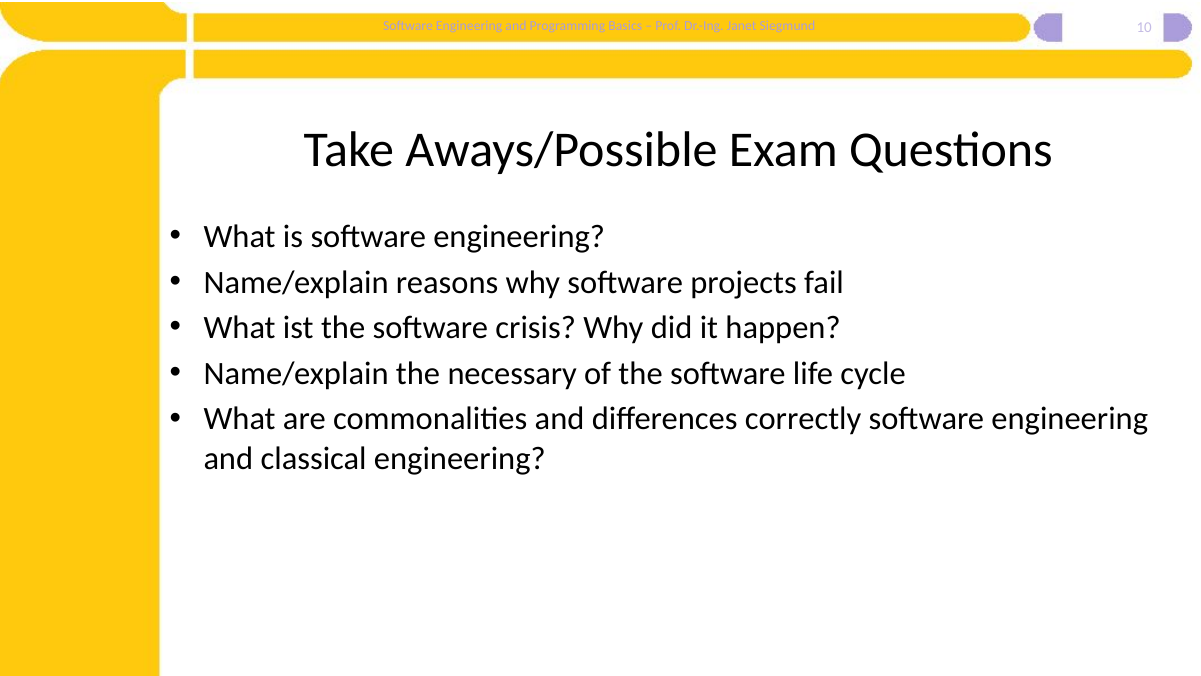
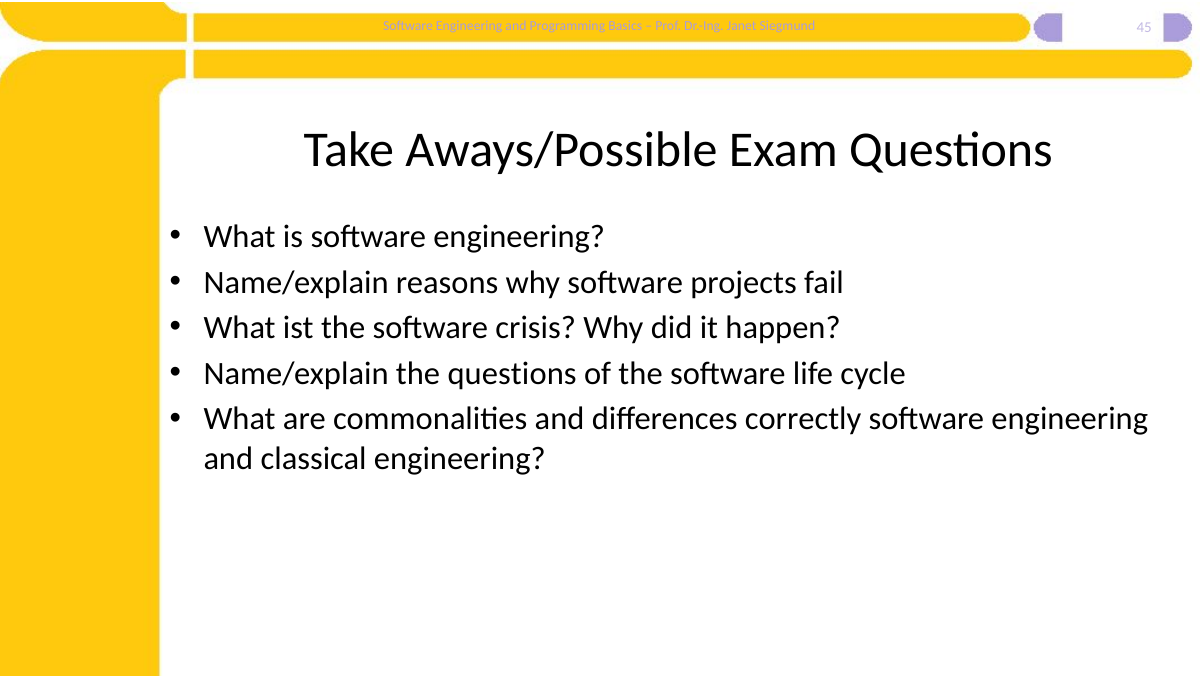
10: 10 -> 45 (1144, 27)
the necessary: necessary -> questions (512, 373)
